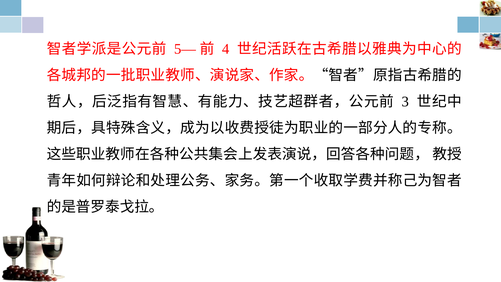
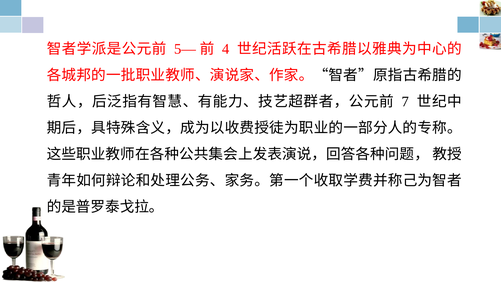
3: 3 -> 7 (405, 101)
